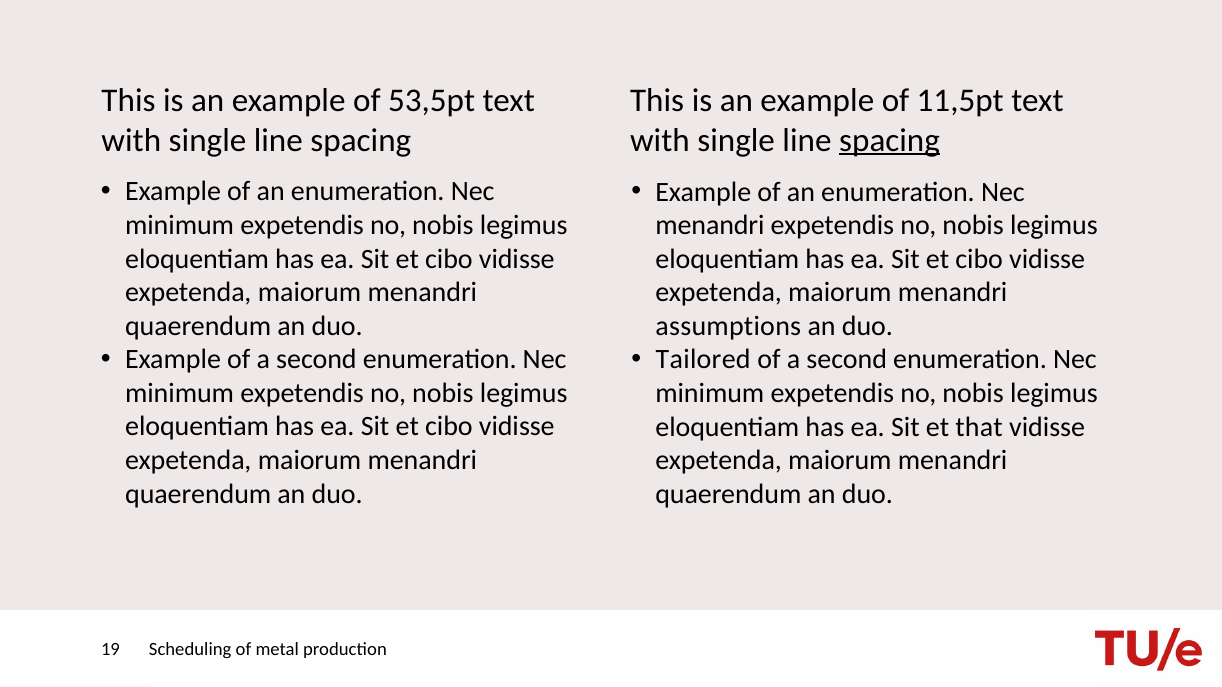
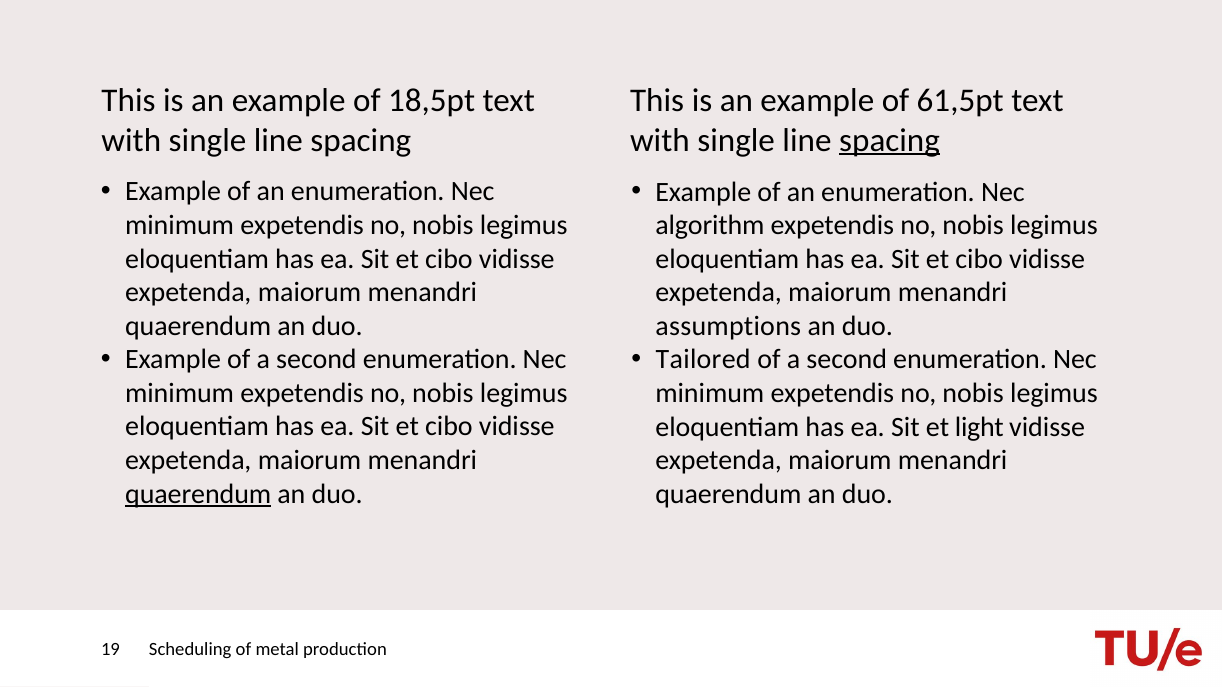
53,5pt: 53,5pt -> 18,5pt (432, 100)
11,5pt: 11,5pt -> 61,5pt (960, 101)
menandri: menandri -> algorithm (710, 226)
that: that -> light (979, 427)
quaerendum underline: none -> present (198, 494)
